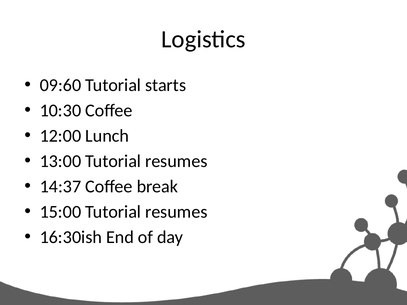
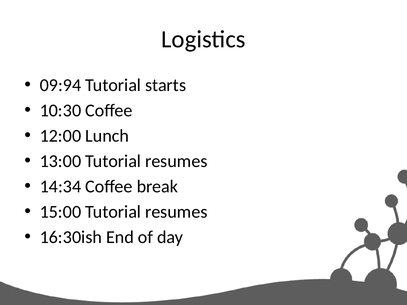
09:60: 09:60 -> 09:94 (60, 85)
14:37: 14:37 -> 14:34 (60, 187)
